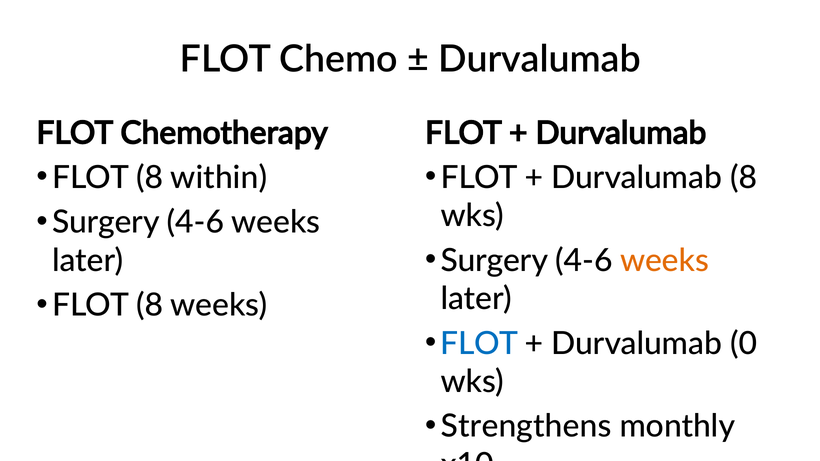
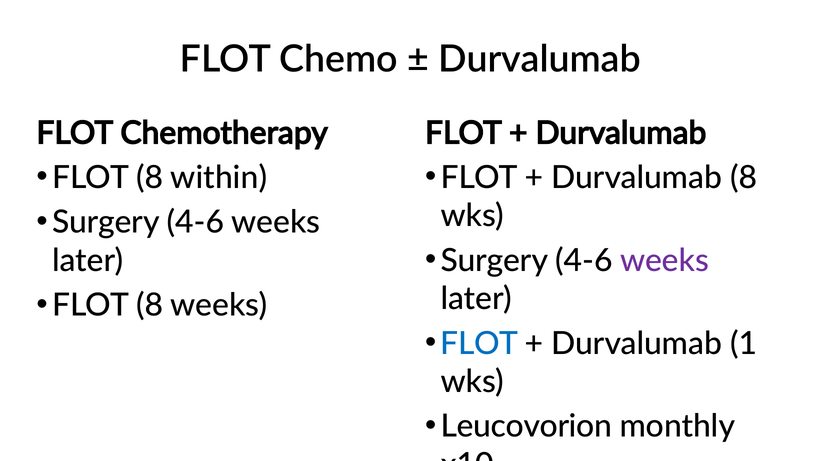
weeks colour: orange -> purple (665, 261)
0: 0 -> 1 (744, 344)
Strengthens: Strengthens -> Leucovorion (526, 427)
